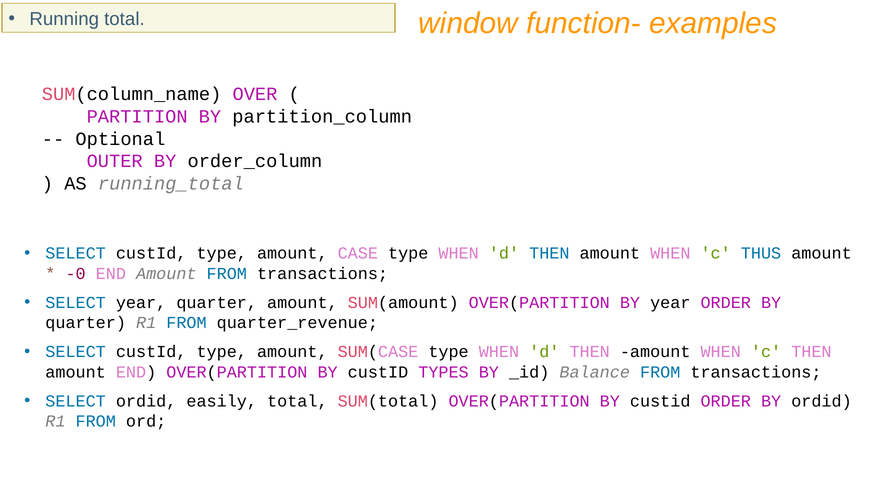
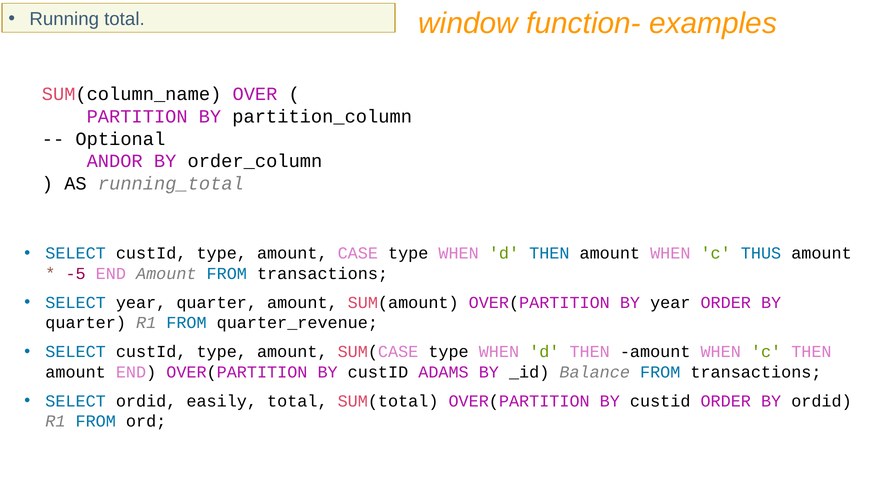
OUTER: OUTER -> ANDOR (115, 161)
-0: -0 -> -5 (76, 274)
TYPES: TYPES -> ADAMS (444, 372)
